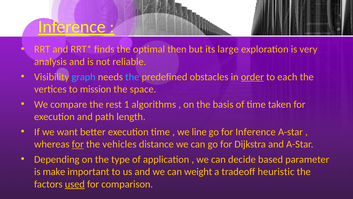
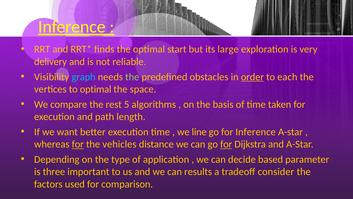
then: then -> start (177, 49)
analysis: analysis -> delivery (51, 62)
the colour: light blue -> light green (132, 77)
to mission: mission -> optimal (96, 89)
1: 1 -> 5 (127, 104)
for underline: none -> present (226, 144)
make: make -> three (54, 171)
weight: weight -> results (198, 171)
heuristic: heuristic -> consider (276, 171)
used underline: present -> none (75, 184)
